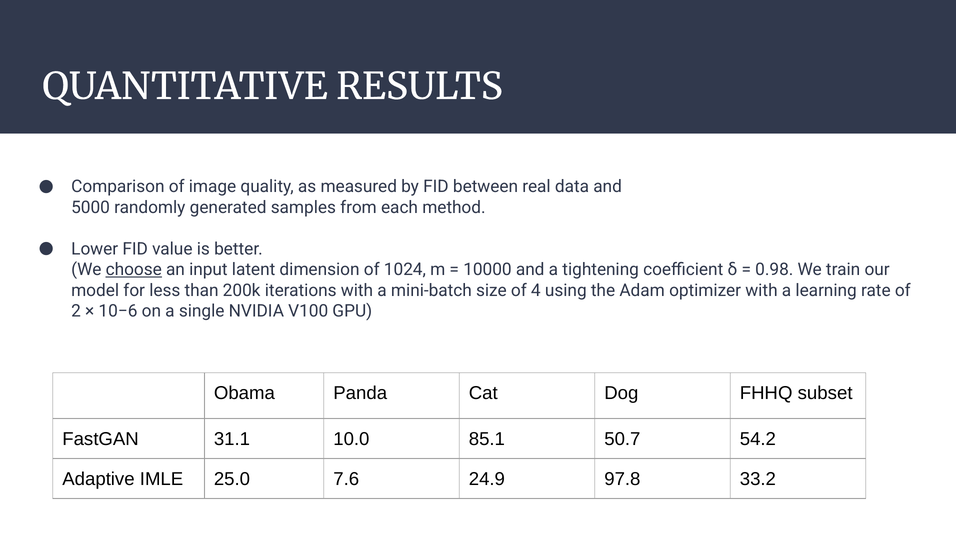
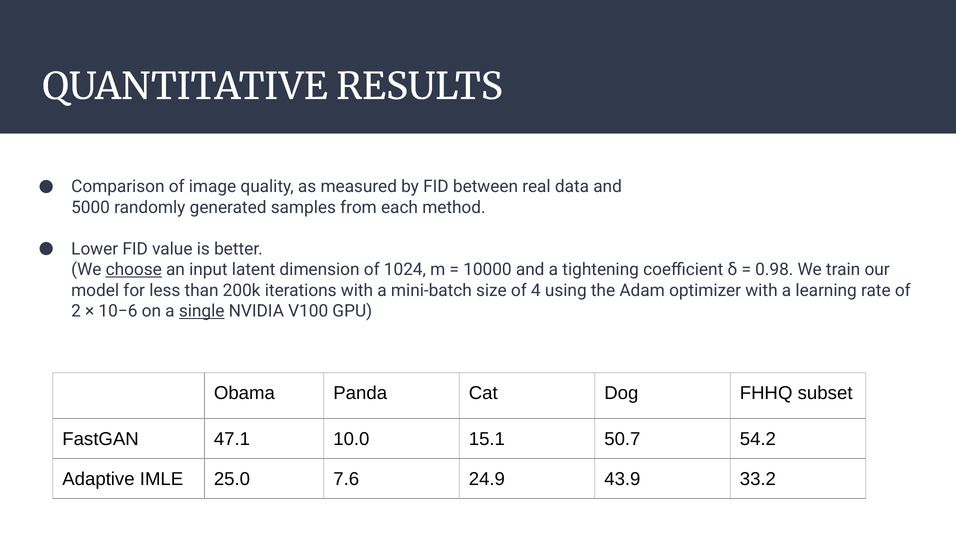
single underline: none -> present (202, 311)
31.1: 31.1 -> 47.1 (232, 439)
85.1: 85.1 -> 15.1 (487, 439)
97.8: 97.8 -> 43.9 (622, 479)
